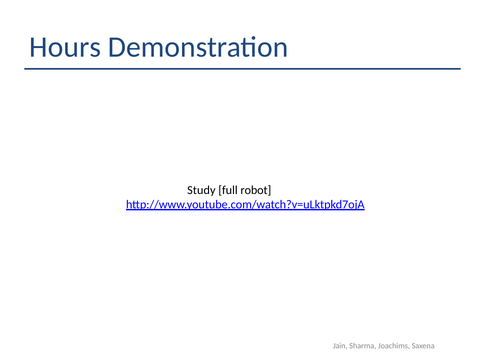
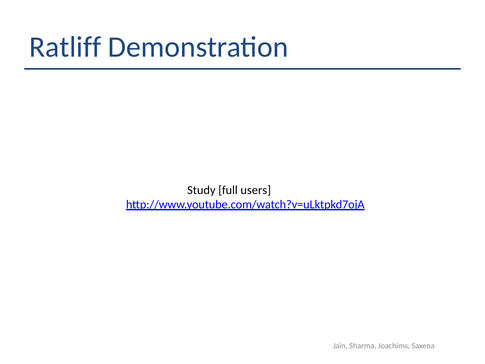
Hours: Hours -> Ratliff (65, 47)
robot: robot -> users (256, 190)
